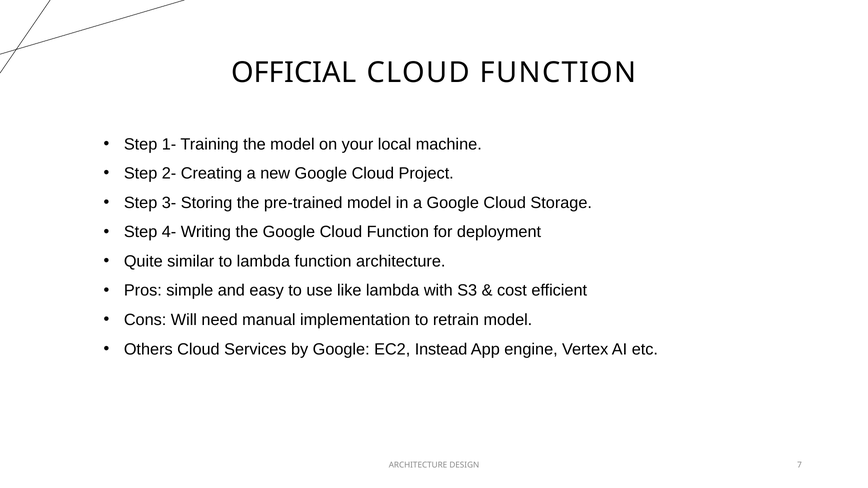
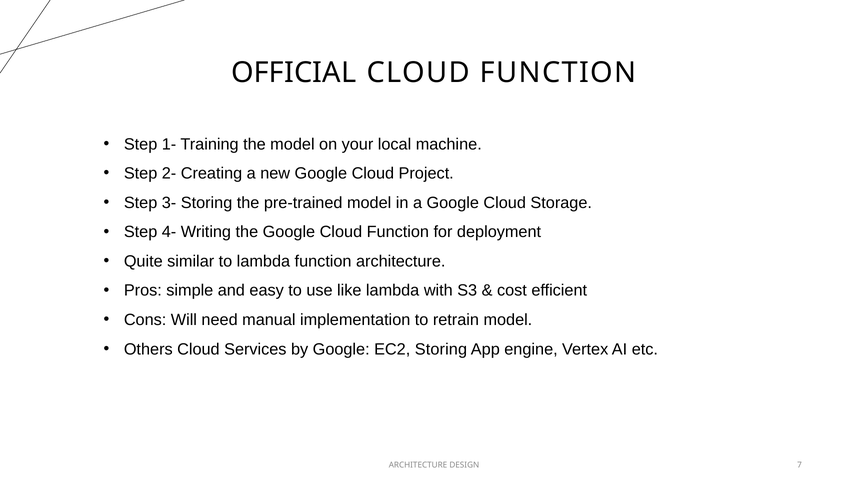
EC2 Instead: Instead -> Storing (441, 349)
